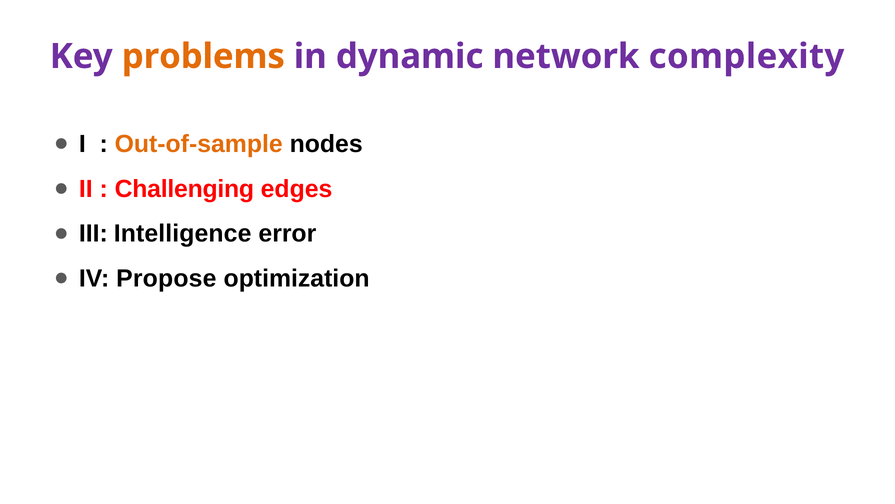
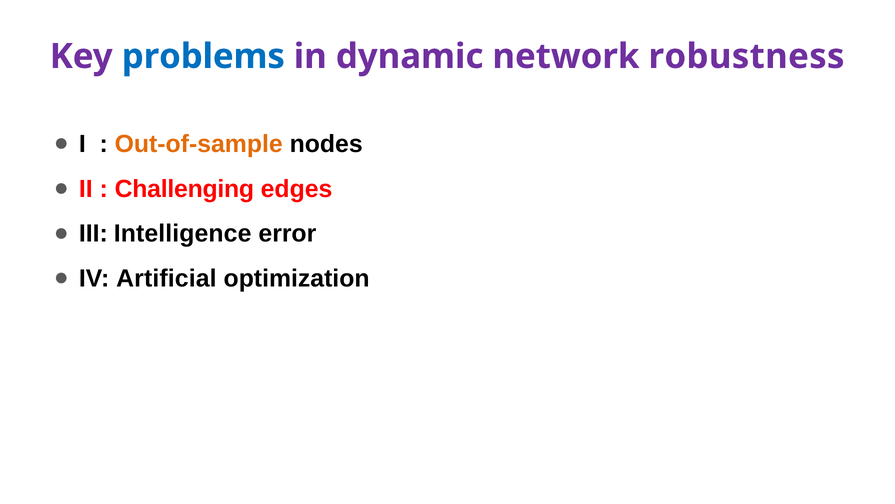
problems colour: orange -> blue (203, 56)
complexity: complexity -> robustness (746, 56)
Propose: Propose -> Artificial (166, 278)
